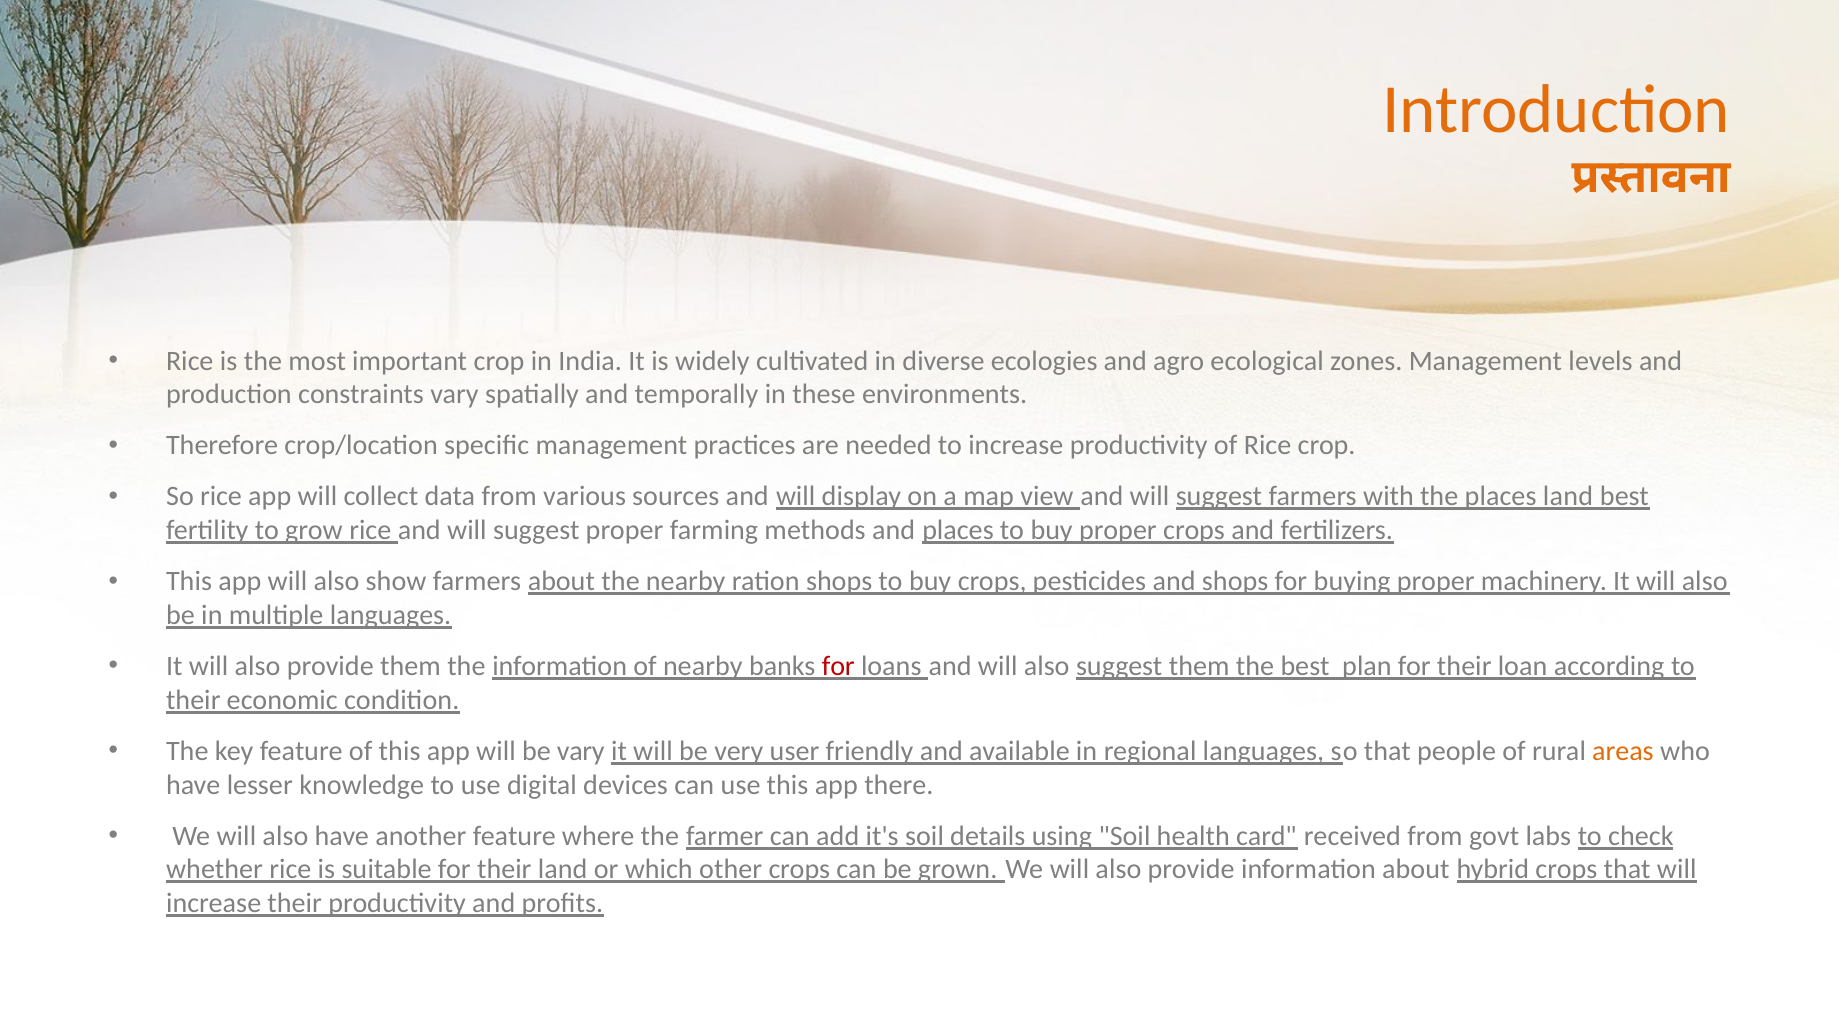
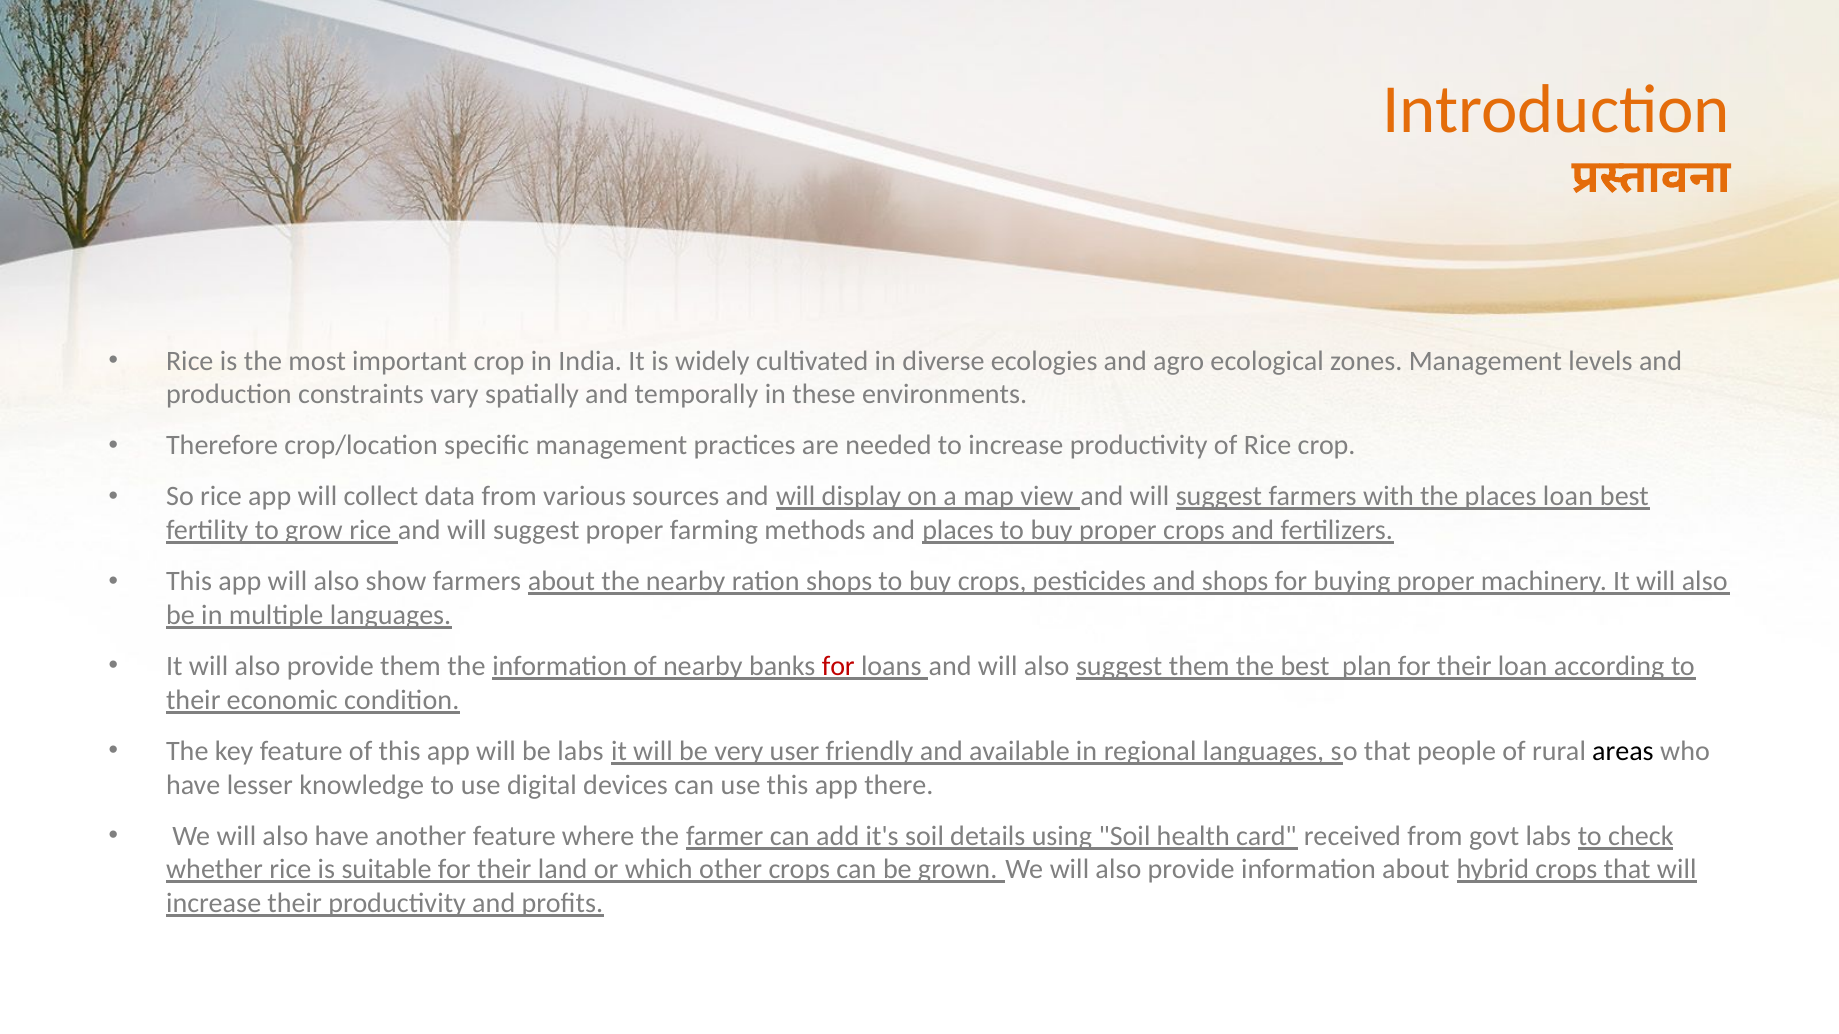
places land: land -> loan (1568, 497)
be vary: vary -> labs (580, 752)
areas colour: orange -> black (1623, 752)
